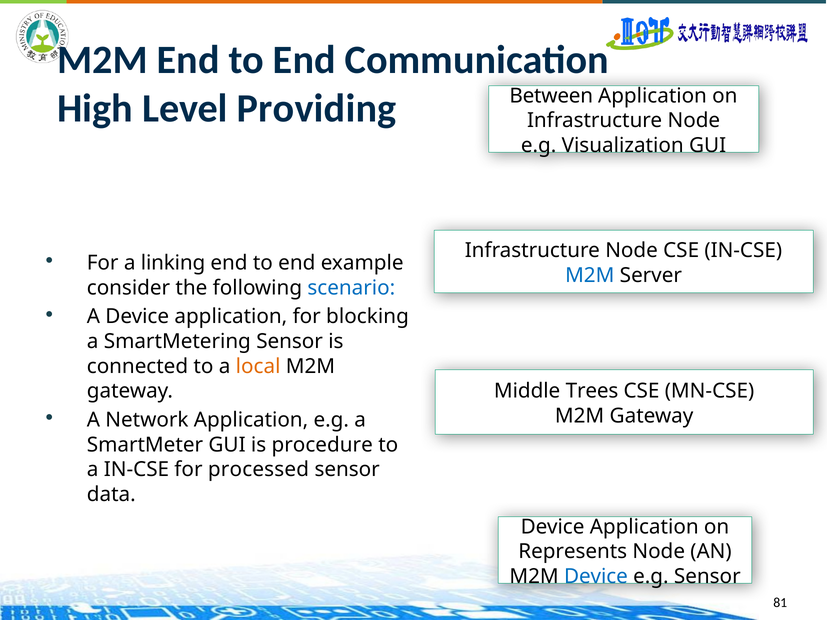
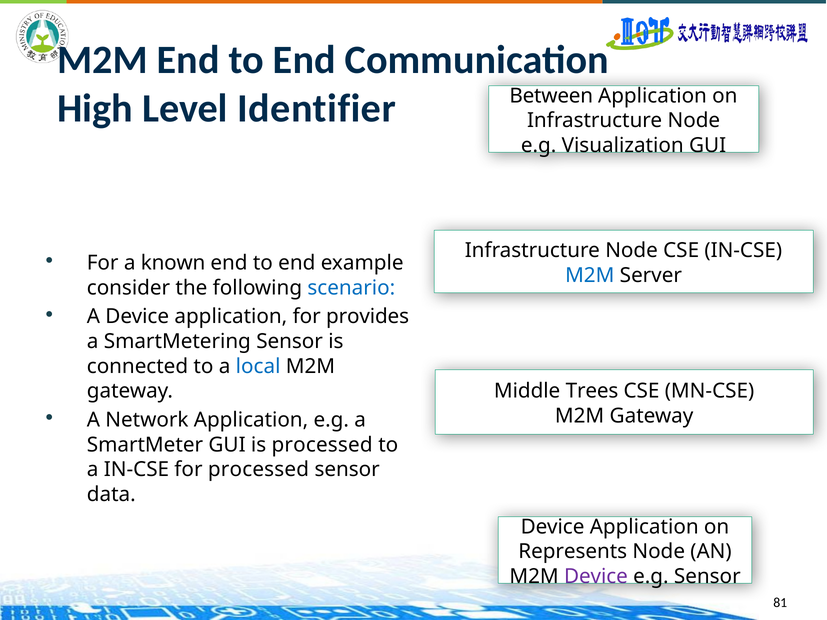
Providing: Providing -> Identifier (317, 108)
linking: linking -> known (173, 263)
blocking: blocking -> provides (368, 317)
local colour: orange -> blue (258, 366)
is procedure: procedure -> processed (322, 445)
Device colour: blue -> purple (596, 577)
